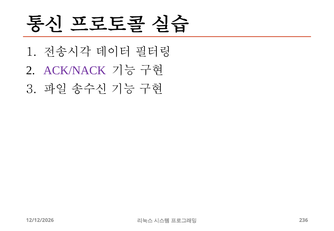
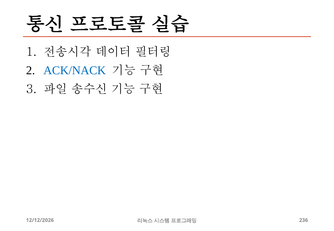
ACK/NACK colour: purple -> blue (75, 71)
